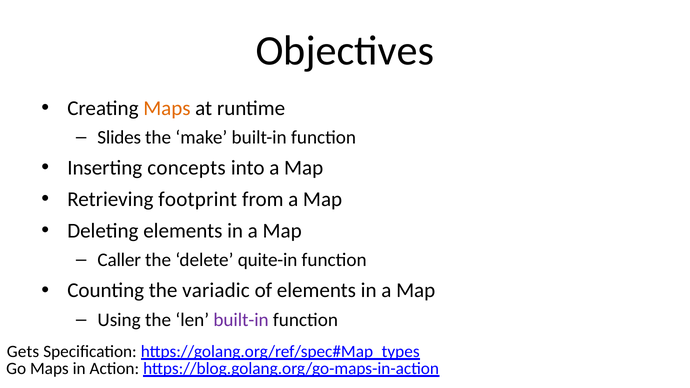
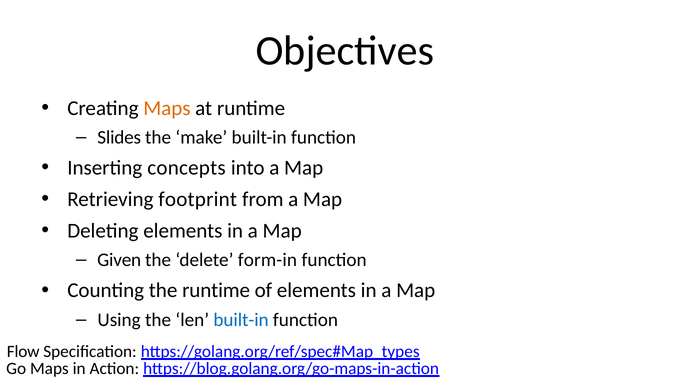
Caller: Caller -> Given (119, 260)
quite-in: quite-in -> form-in (267, 260)
the variadic: variadic -> runtime (216, 291)
built-in colour: purple -> blue (241, 320)
Gets: Gets -> Flow (23, 352)
